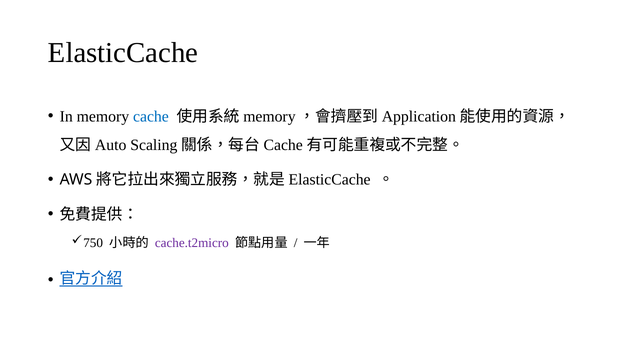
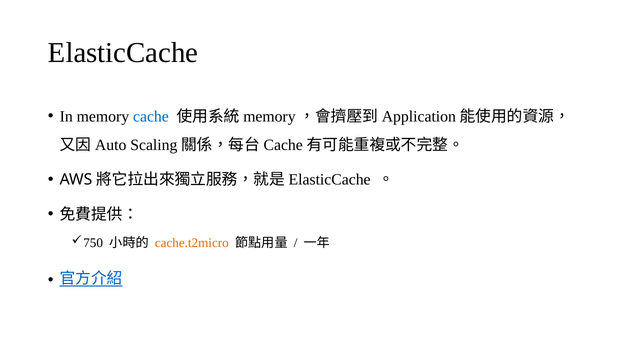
cache.t2micro colour: purple -> orange (192, 243)
